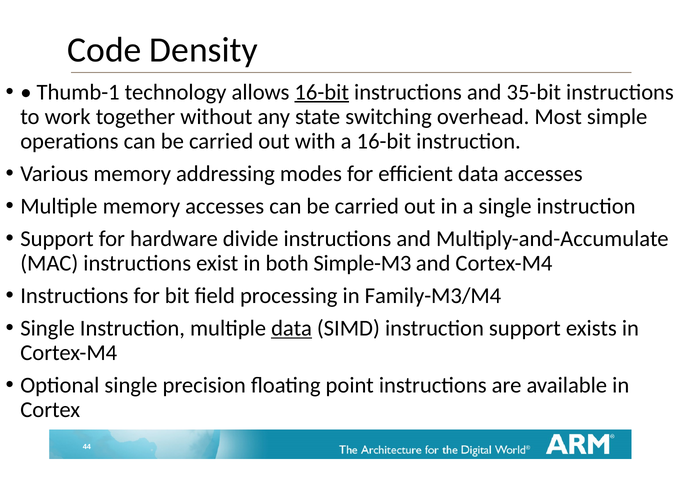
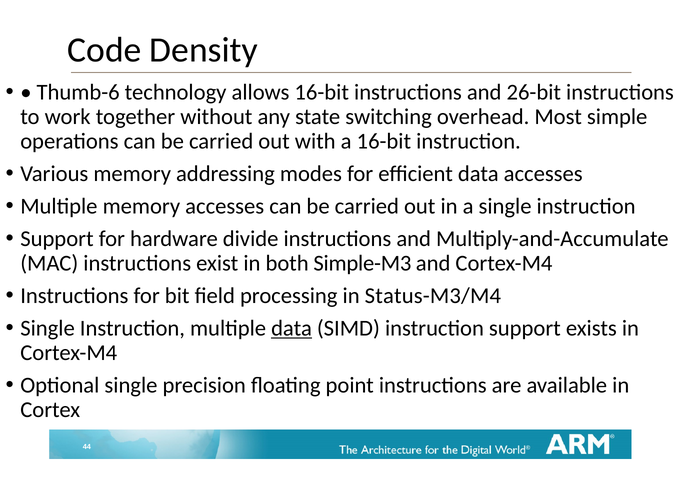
Thumb-1: Thumb-1 -> Thumb-6 (78, 92)
16-bit underline: present -> none (322, 92)
35-bit: 35-bit -> 26-bit (534, 92)
Family-M3/M4: Family-M3/M4 -> Status-M3/M4 (433, 296)
